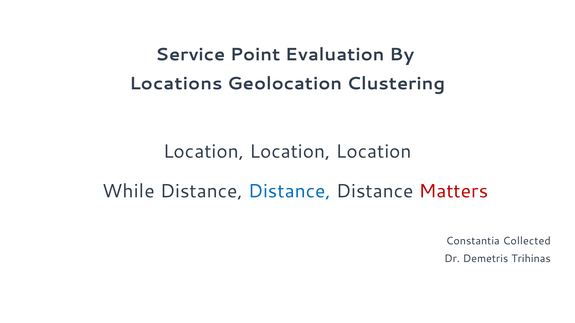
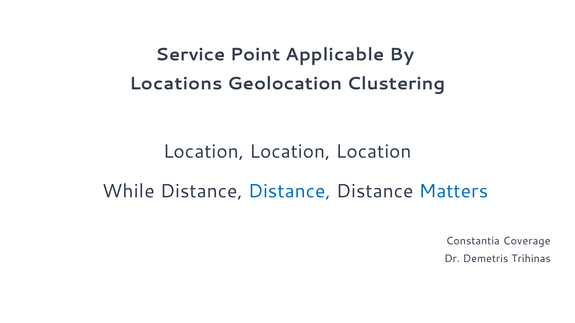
Evaluation: Evaluation -> Applicable (335, 55)
Matters colour: red -> blue (453, 192)
Collected: Collected -> Coverage (527, 241)
